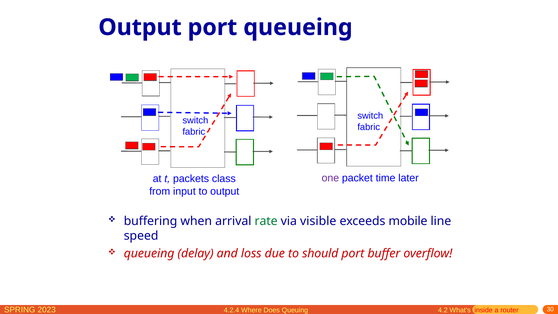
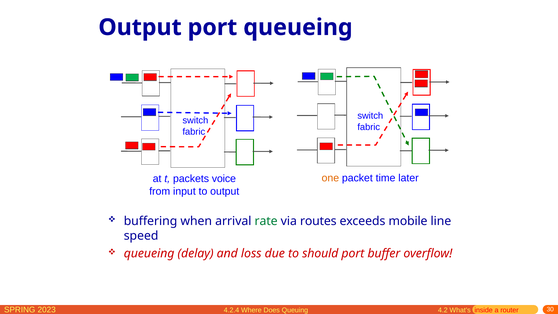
one colour: purple -> orange (330, 178)
class: class -> voice (224, 179)
visible: visible -> routes (318, 221)
